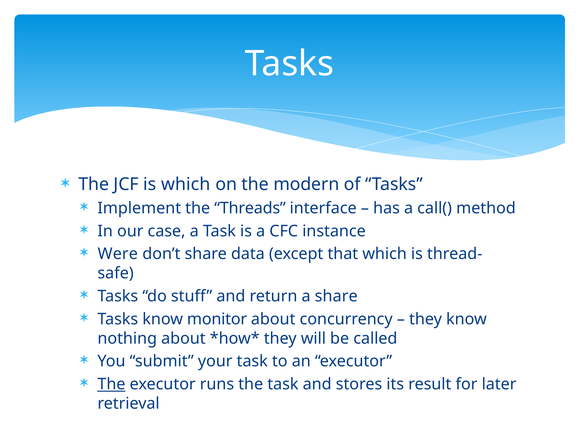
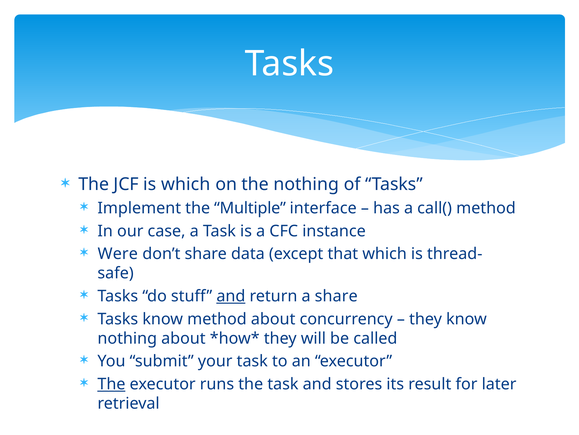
the modern: modern -> nothing (306, 184)
Threads: Threads -> Multiple (250, 208)
and underline: none -> present (231, 296)
know monitor: monitor -> method (217, 319)
